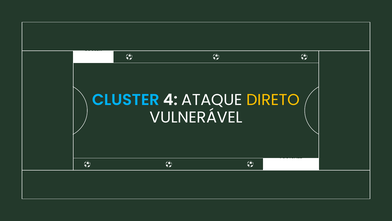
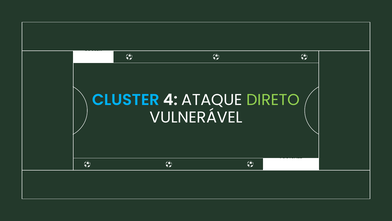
DIRETO colour: yellow -> light green (273, 100)
